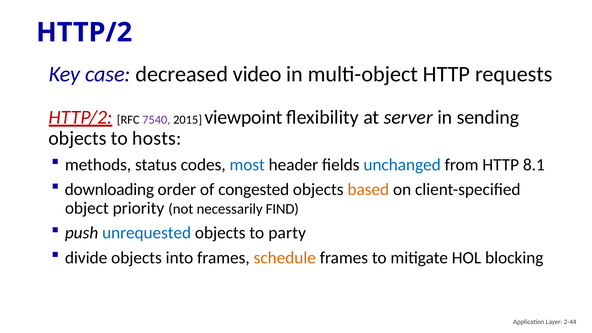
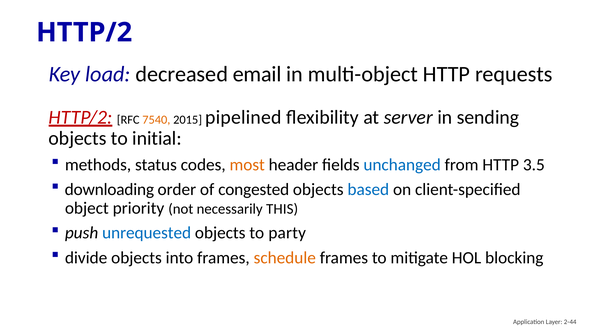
case: case -> load (108, 74)
video: video -> email (257, 74)
7540 colour: purple -> orange (156, 120)
viewpoint: viewpoint -> pipelined (243, 117)
hosts: hosts -> initial (157, 138)
most colour: blue -> orange (247, 165)
8.1: 8.1 -> 3.5 (534, 165)
based colour: orange -> blue (368, 189)
FIND: FIND -> THIS (282, 209)
